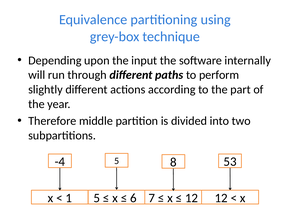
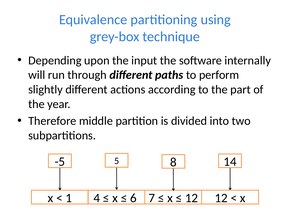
-4: -4 -> -5 (60, 161)
53: 53 -> 14 (230, 161)
1 5: 5 -> 4 (97, 198)
